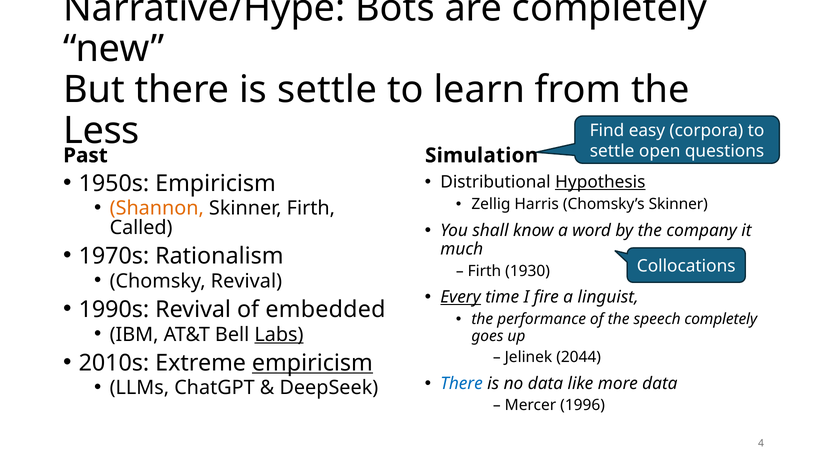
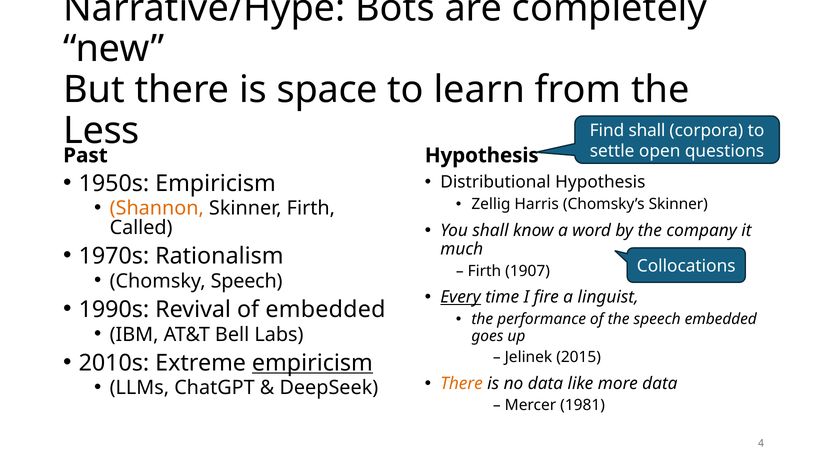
is settle: settle -> space (327, 90)
Find easy: easy -> shall (647, 131)
Simulation: Simulation -> Hypothesis (482, 156)
Hypothesis underline: present -> none (600, 182)
1930: 1930 -> 1907 (528, 271)
Chomsky Revival: Revival -> Speech (247, 281)
speech completely: completely -> embedded (721, 319)
Labs underline: present -> none (279, 335)
2044: 2044 -> 2015 (579, 357)
There colour: blue -> orange (462, 383)
1996: 1996 -> 1981 (583, 405)
